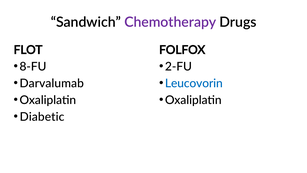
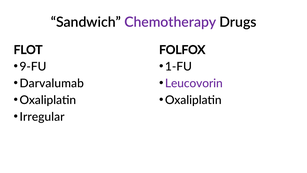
8-FU: 8-FU -> 9-FU (33, 67)
2-FU: 2-FU -> 1-FU (178, 67)
Leucovorin colour: blue -> purple (194, 83)
Diabetic: Diabetic -> Irregular (42, 117)
